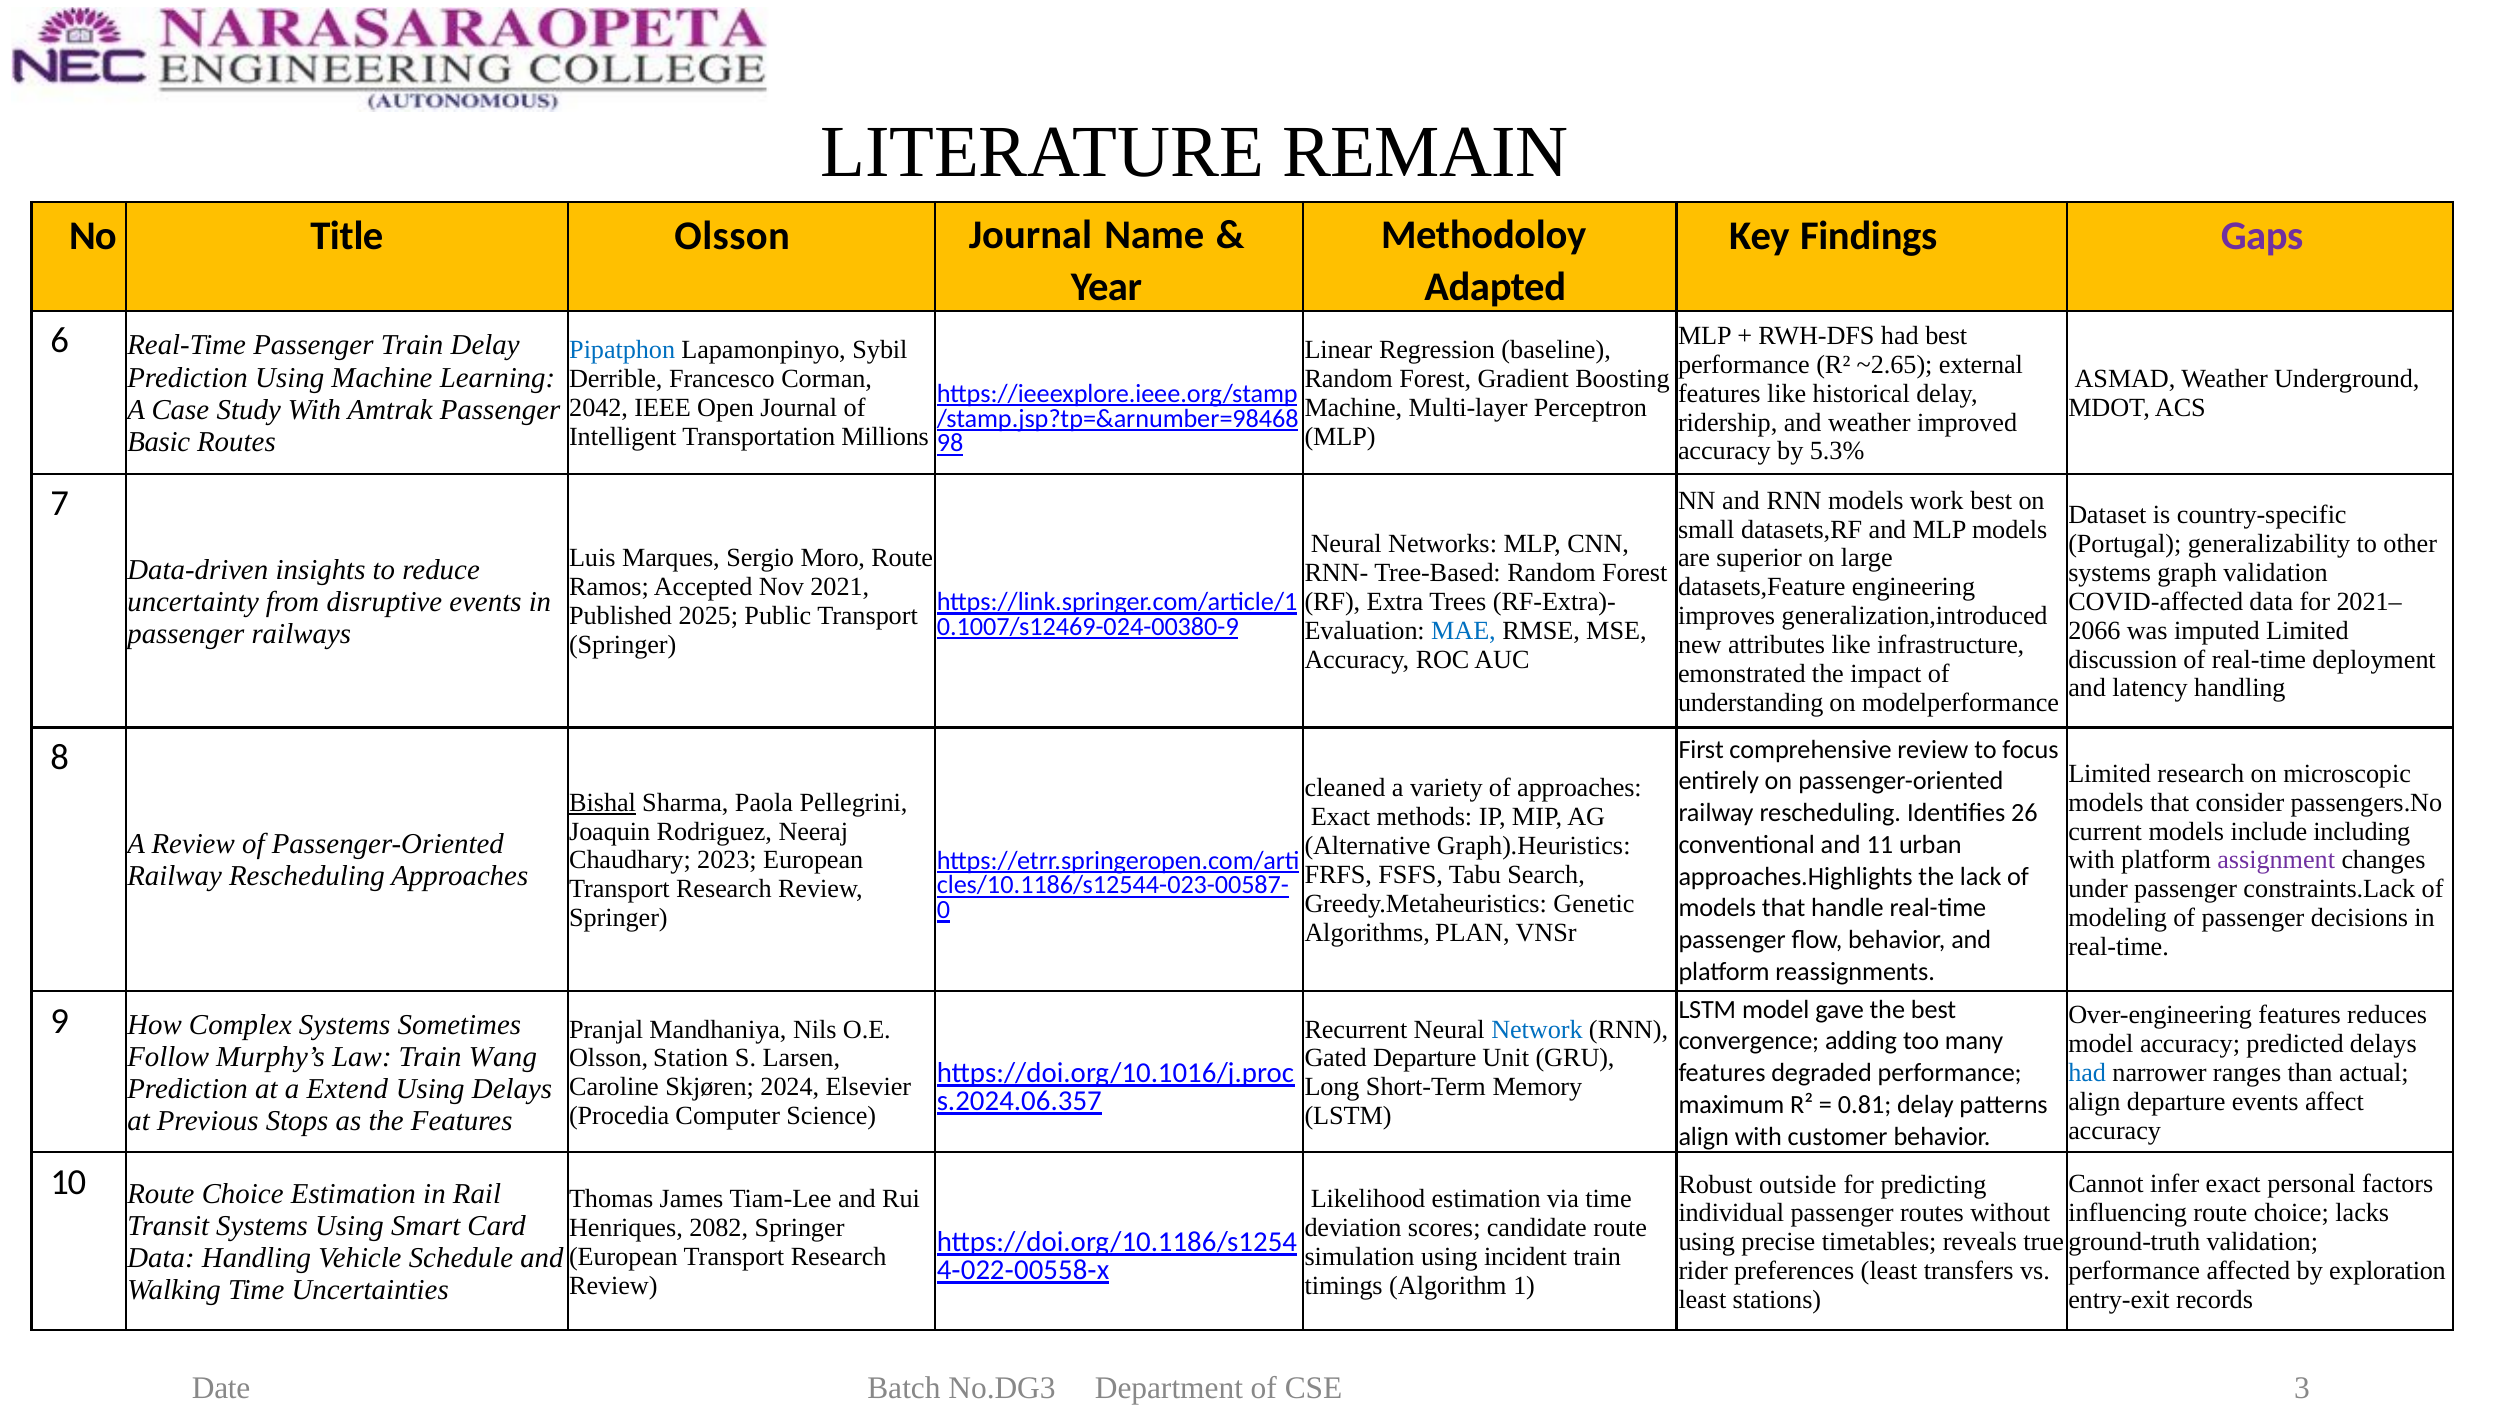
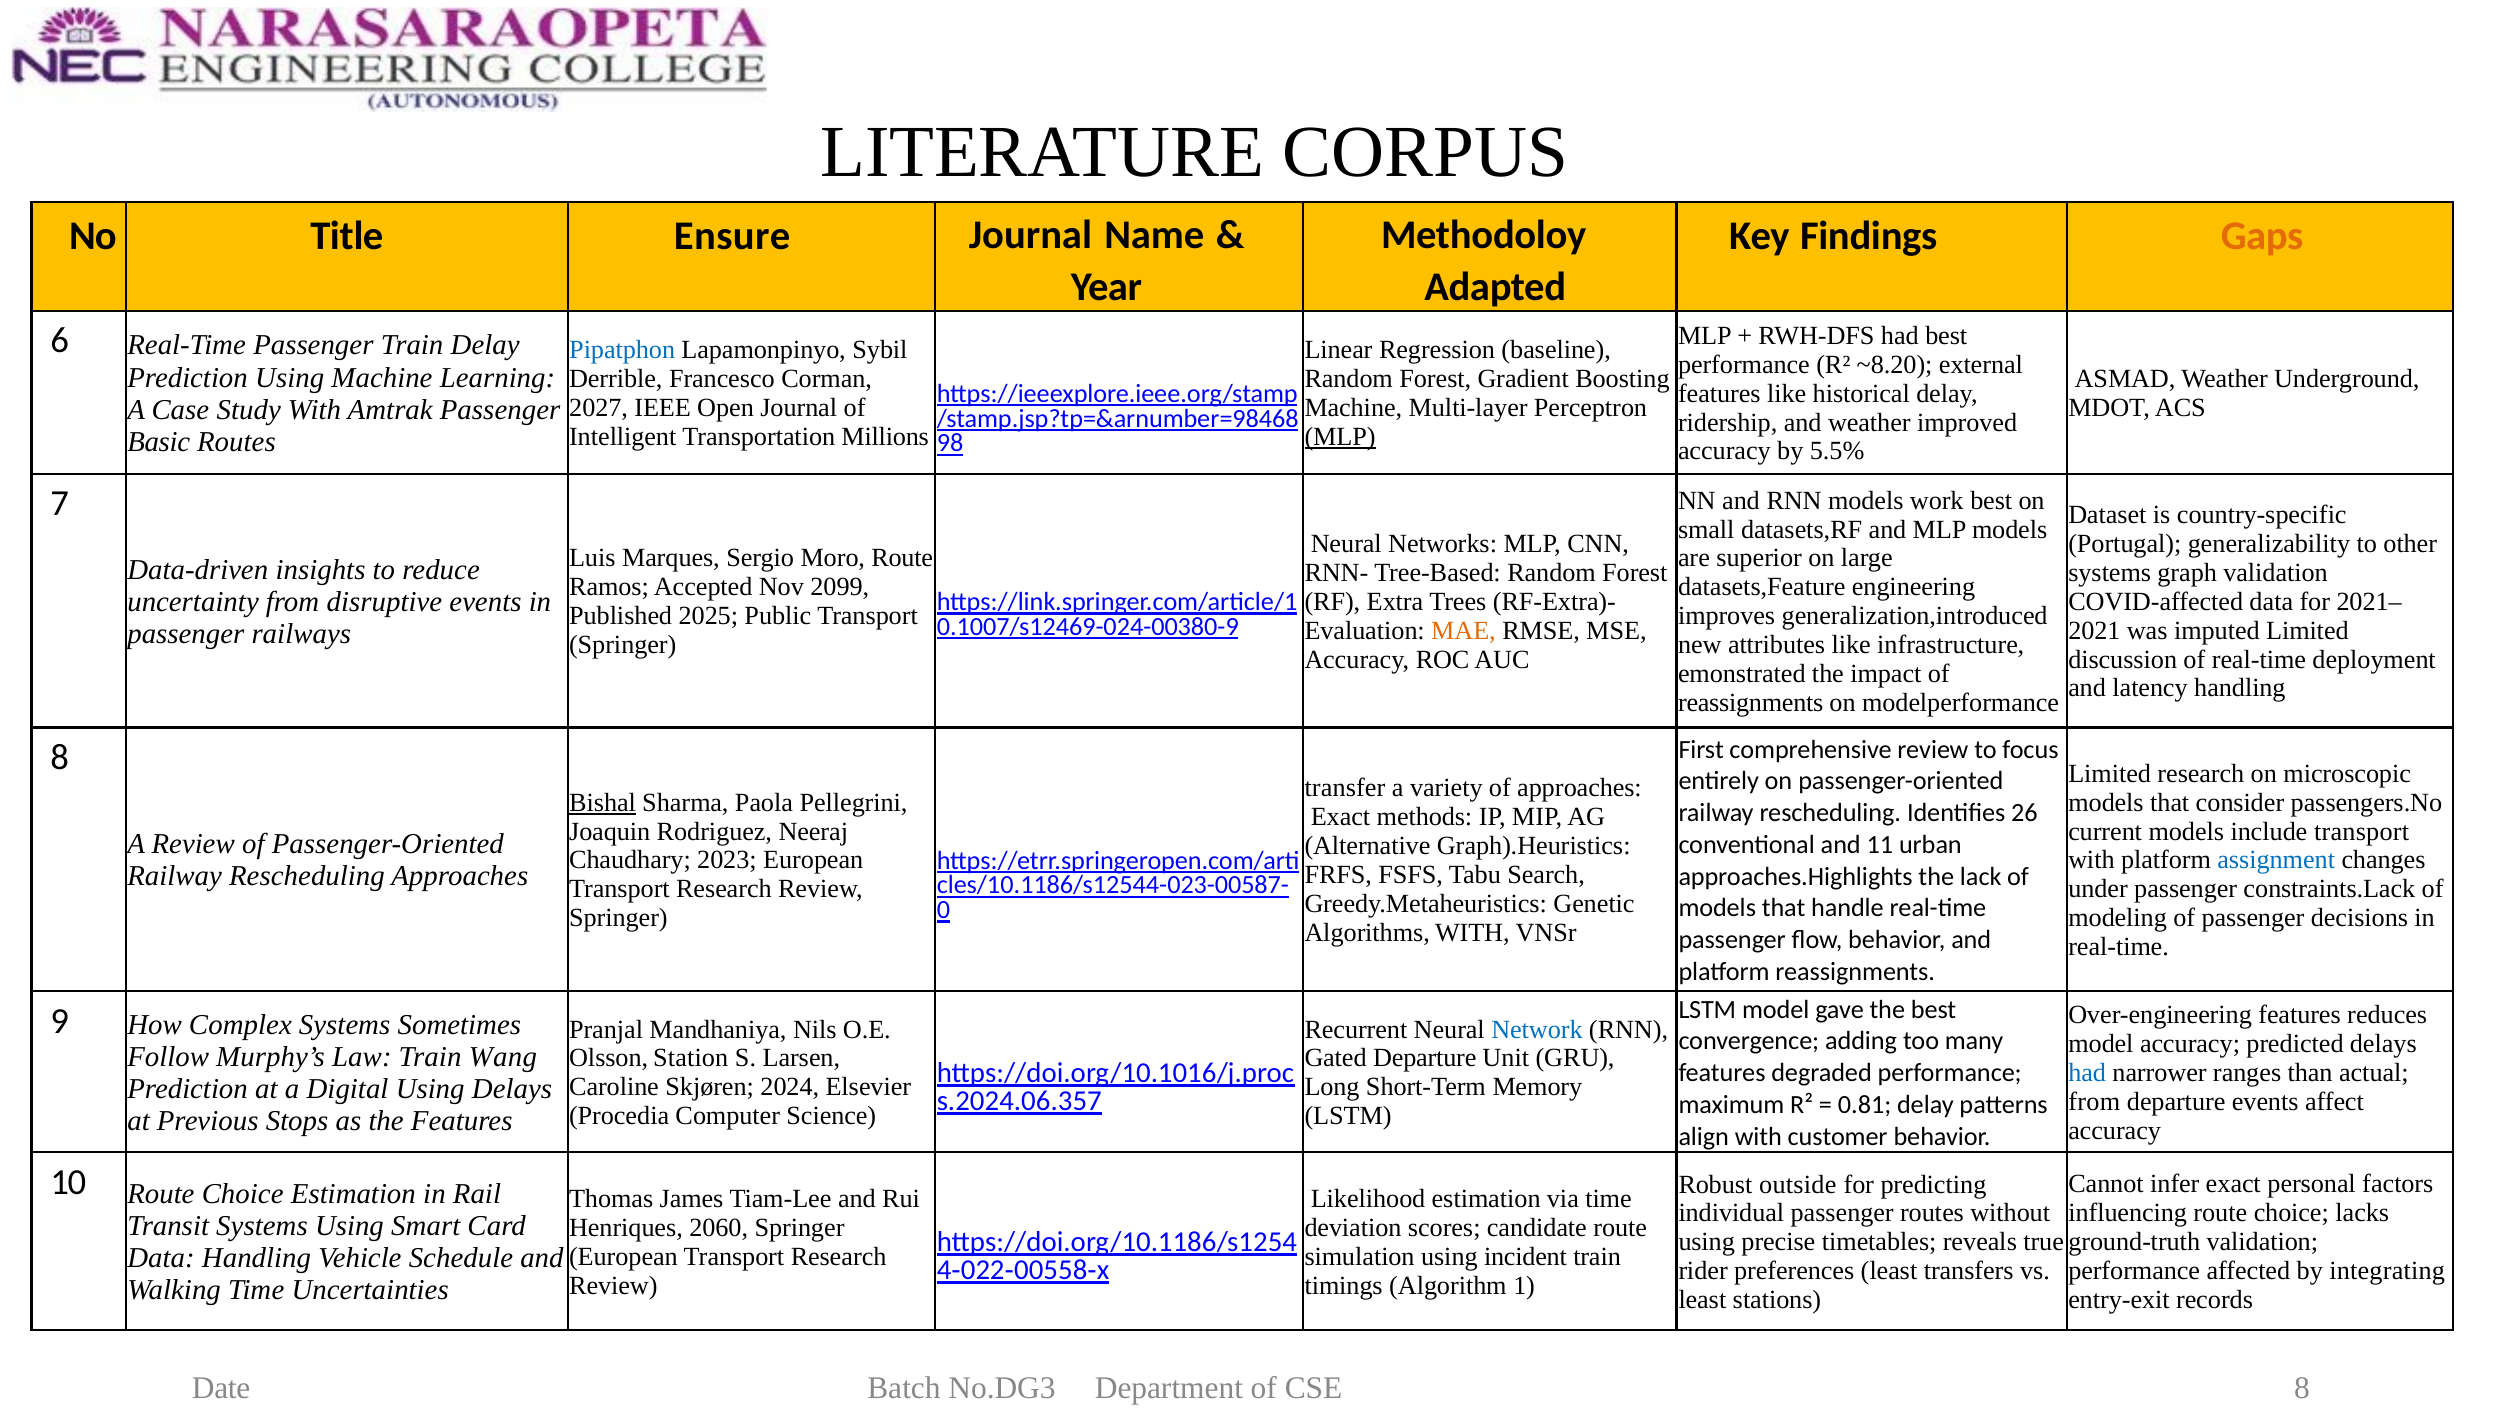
REMAIN: REMAIN -> CORPUS (1425, 153)
Title Olsson: Olsson -> Ensure (732, 236)
Gaps colour: purple -> orange (2262, 236)
~2.65: ~2.65 -> ~8.20 (1895, 365)
2042: 2042 -> 2027 (599, 408)
MLP underline: none -> present (1340, 437)
5.3%: 5.3% -> 5.5% (1837, 451)
2021: 2021 -> 2099 (840, 587)
MAE colour: blue -> orange (1464, 631)
2066: 2066 -> 2021 (2094, 631)
understanding: understanding -> reassignments (1751, 703)
cleaned: cleaned -> transfer (1345, 788)
include including: including -> transport (2362, 832)
assignment colour: purple -> blue (2276, 860)
Algorithms PLAN: PLAN -> WITH (1472, 933)
Extend: Extend -> Digital (348, 1089)
align: align -> from (2094, 1102)
2082: 2082 -> 2060 (719, 1228)
exploration: exploration -> integrating (2387, 1271)
CSE 3: 3 -> 8 (2302, 1388)
